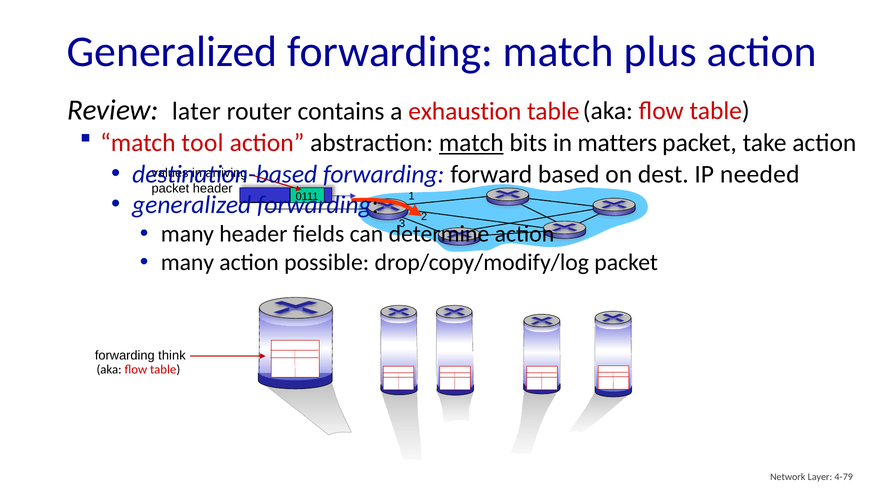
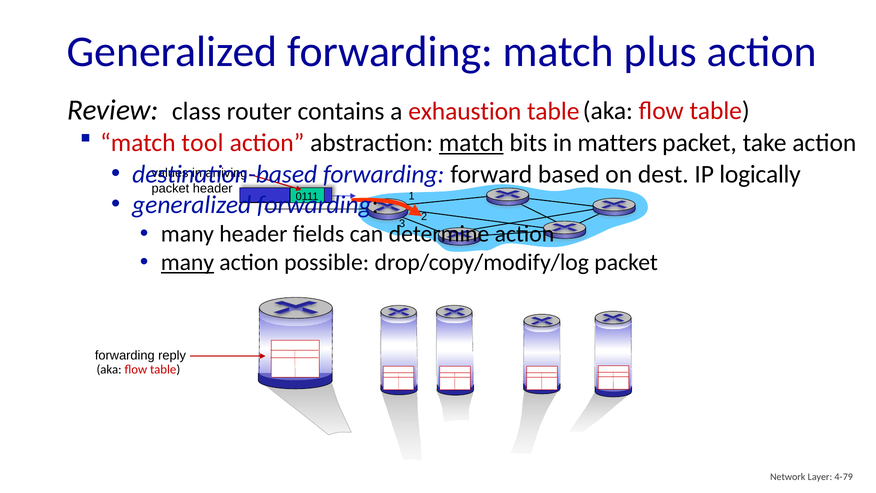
later: later -> class (196, 111)
needed: needed -> logically (760, 174)
many underline: none -> present (187, 262)
think: think -> reply (172, 355)
